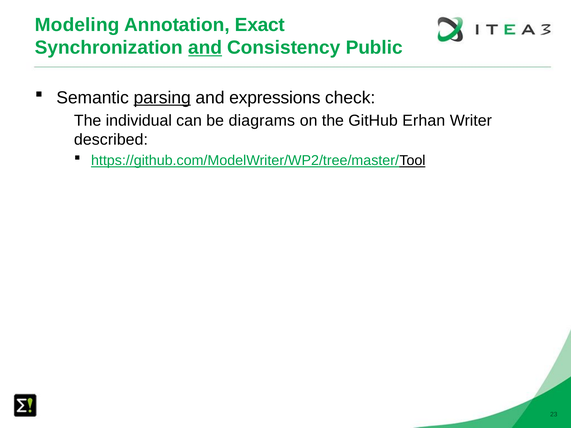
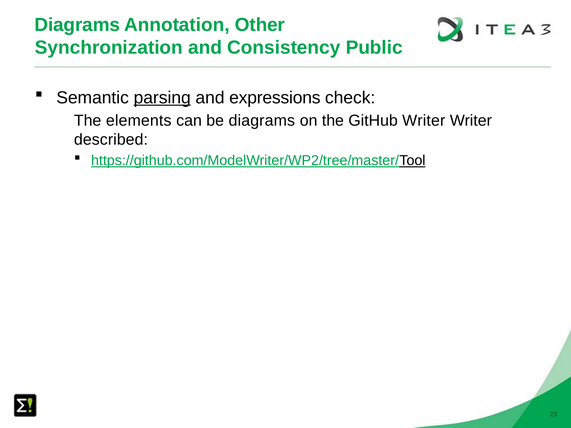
Modeling: Modeling -> Diagrams (77, 25)
Exact: Exact -> Other (260, 25)
and underline: present -> none (205, 48)
individual: individual -> elements (139, 121)
GitHub Erhan: Erhan -> Writer (424, 121)
